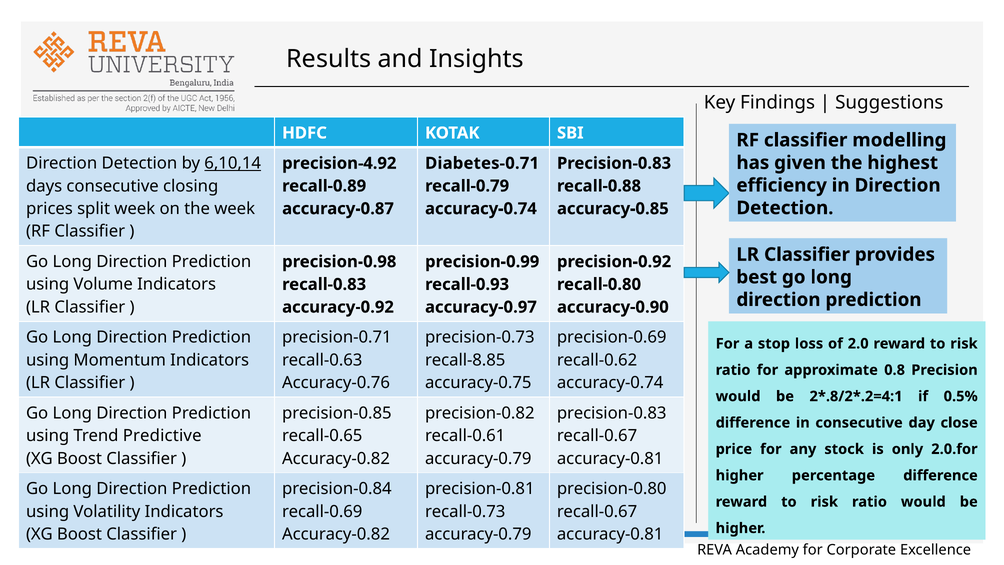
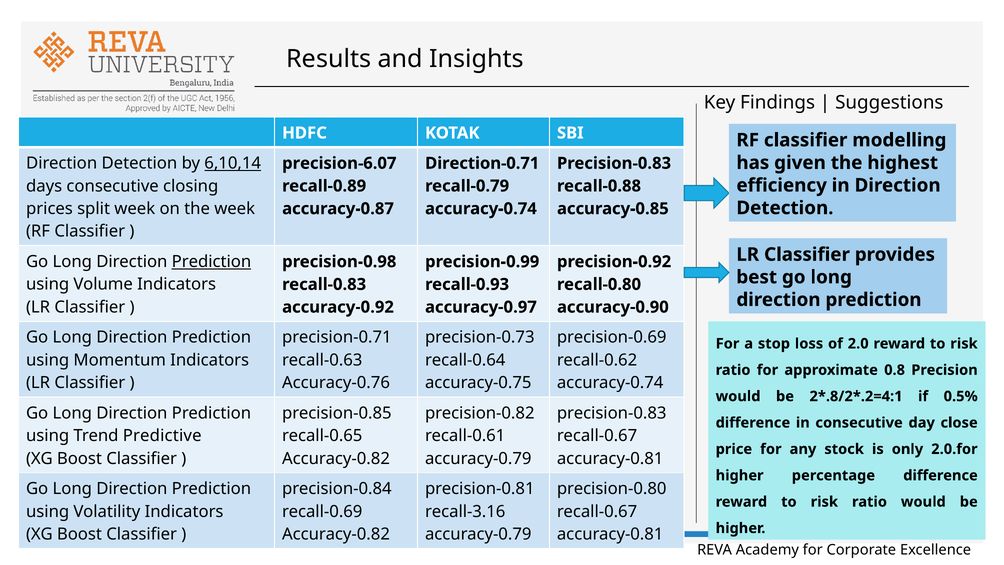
precision-4.92: precision-4.92 -> precision-6.07 (339, 163)
Diabetes-0.71: Diabetes-0.71 -> Direction-0.71 (482, 163)
Prediction underline: none -> present (211, 262)
recall-8.85: recall-8.85 -> recall-0.64 (465, 360)
recall-0.73: recall-0.73 -> recall-3.16 (465, 511)
